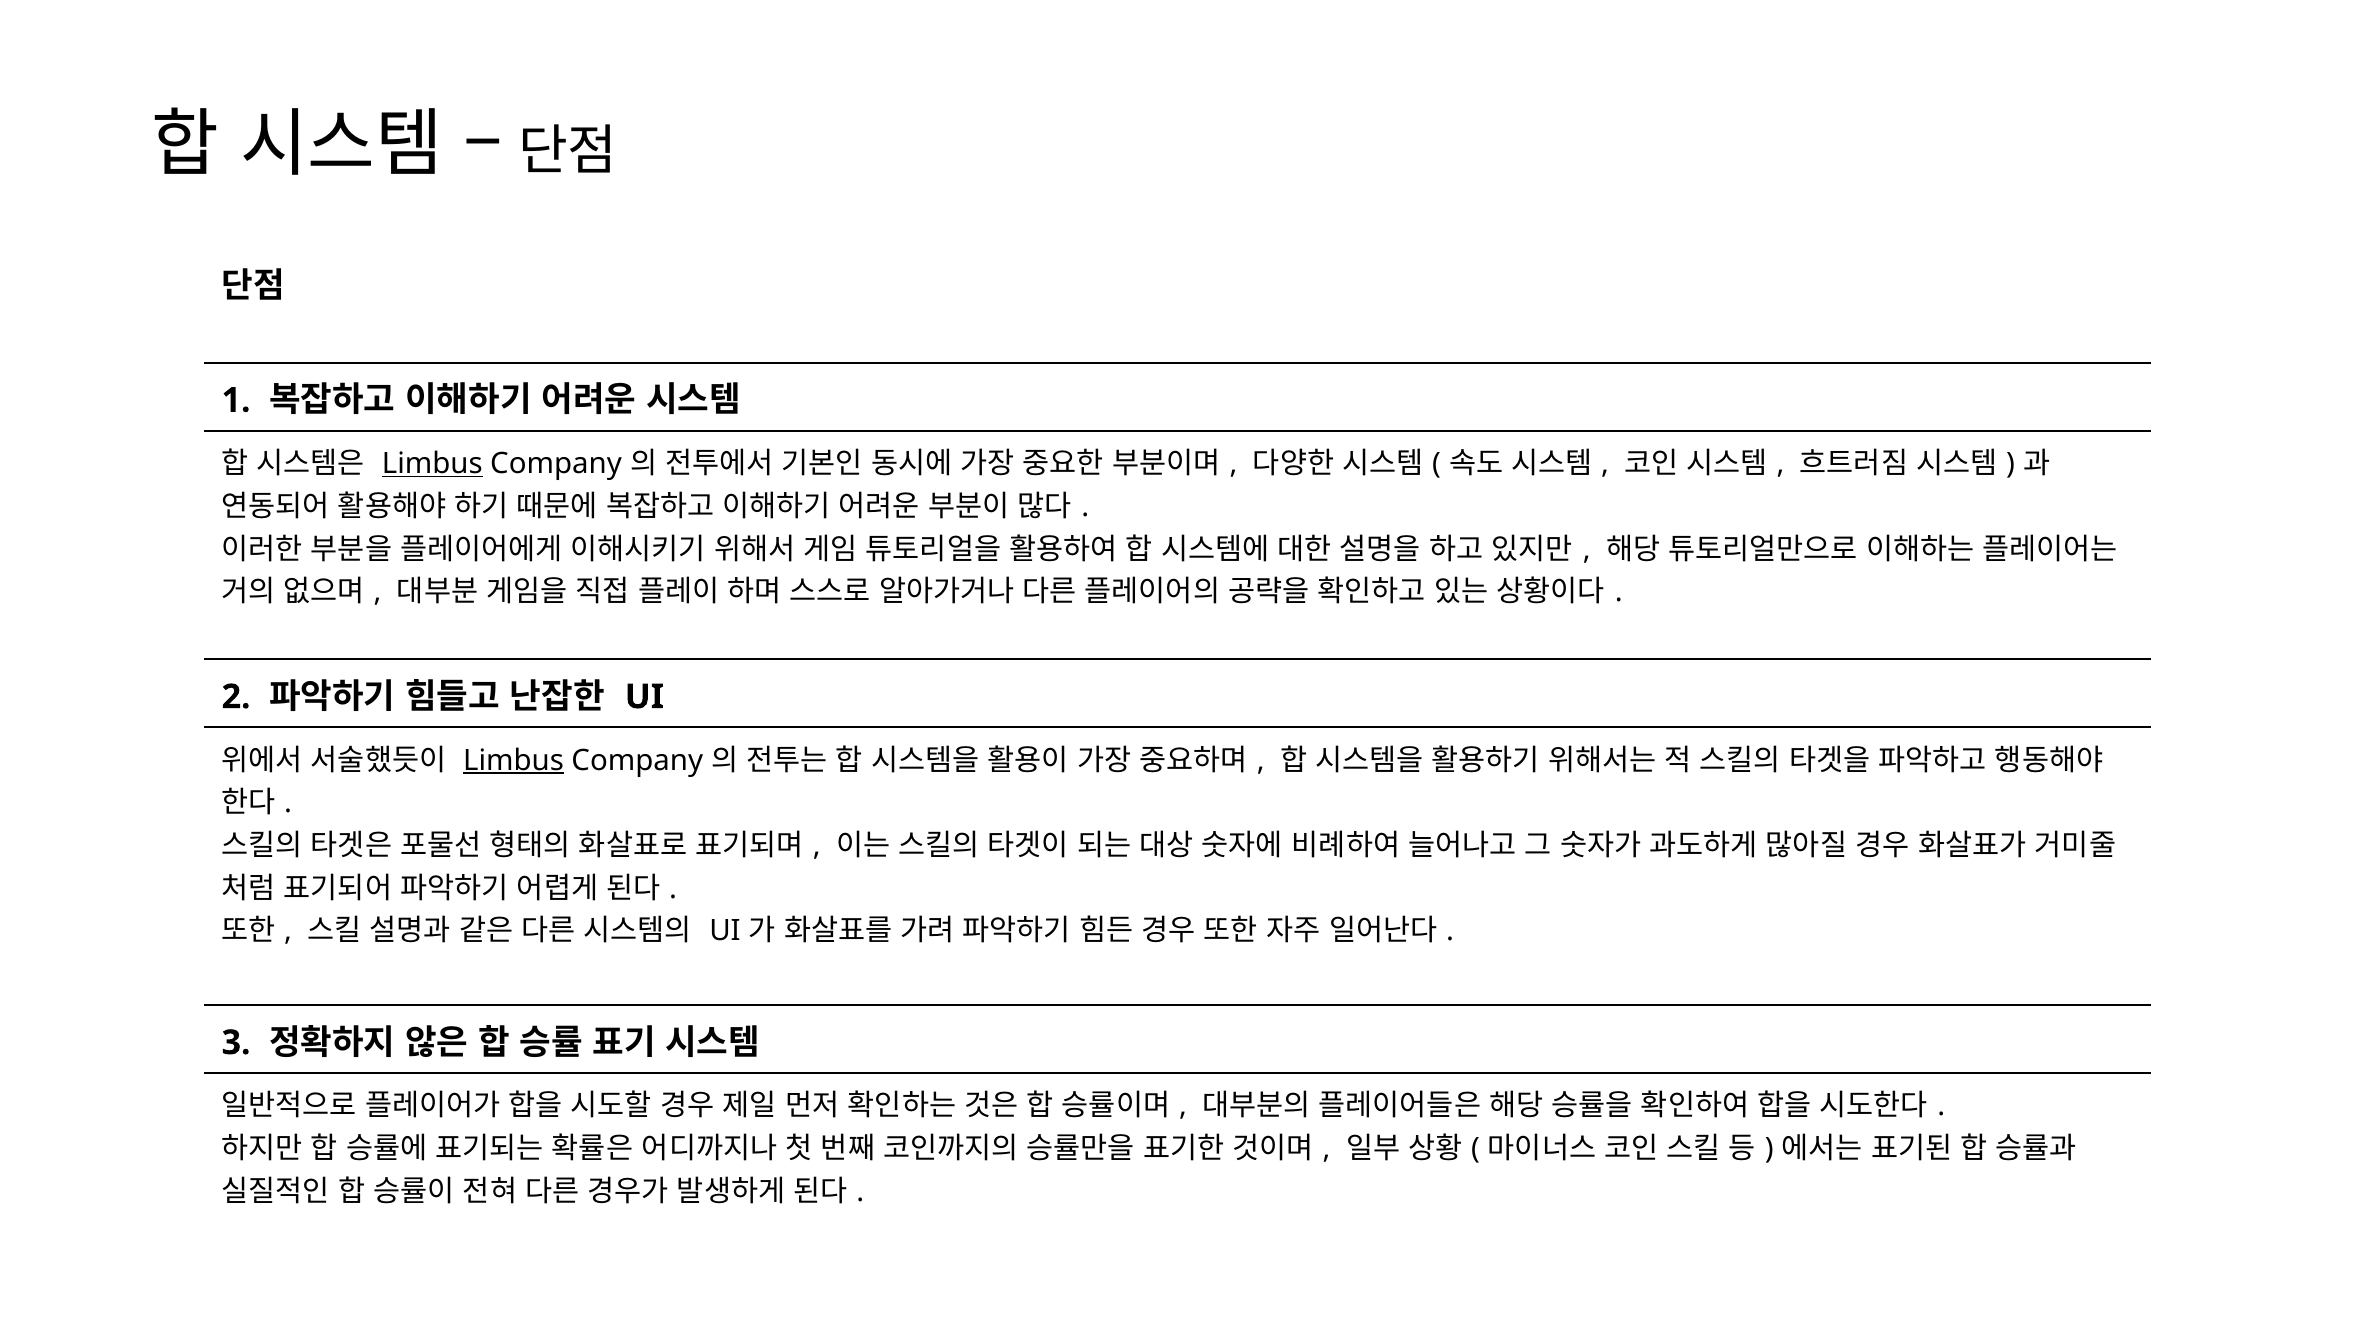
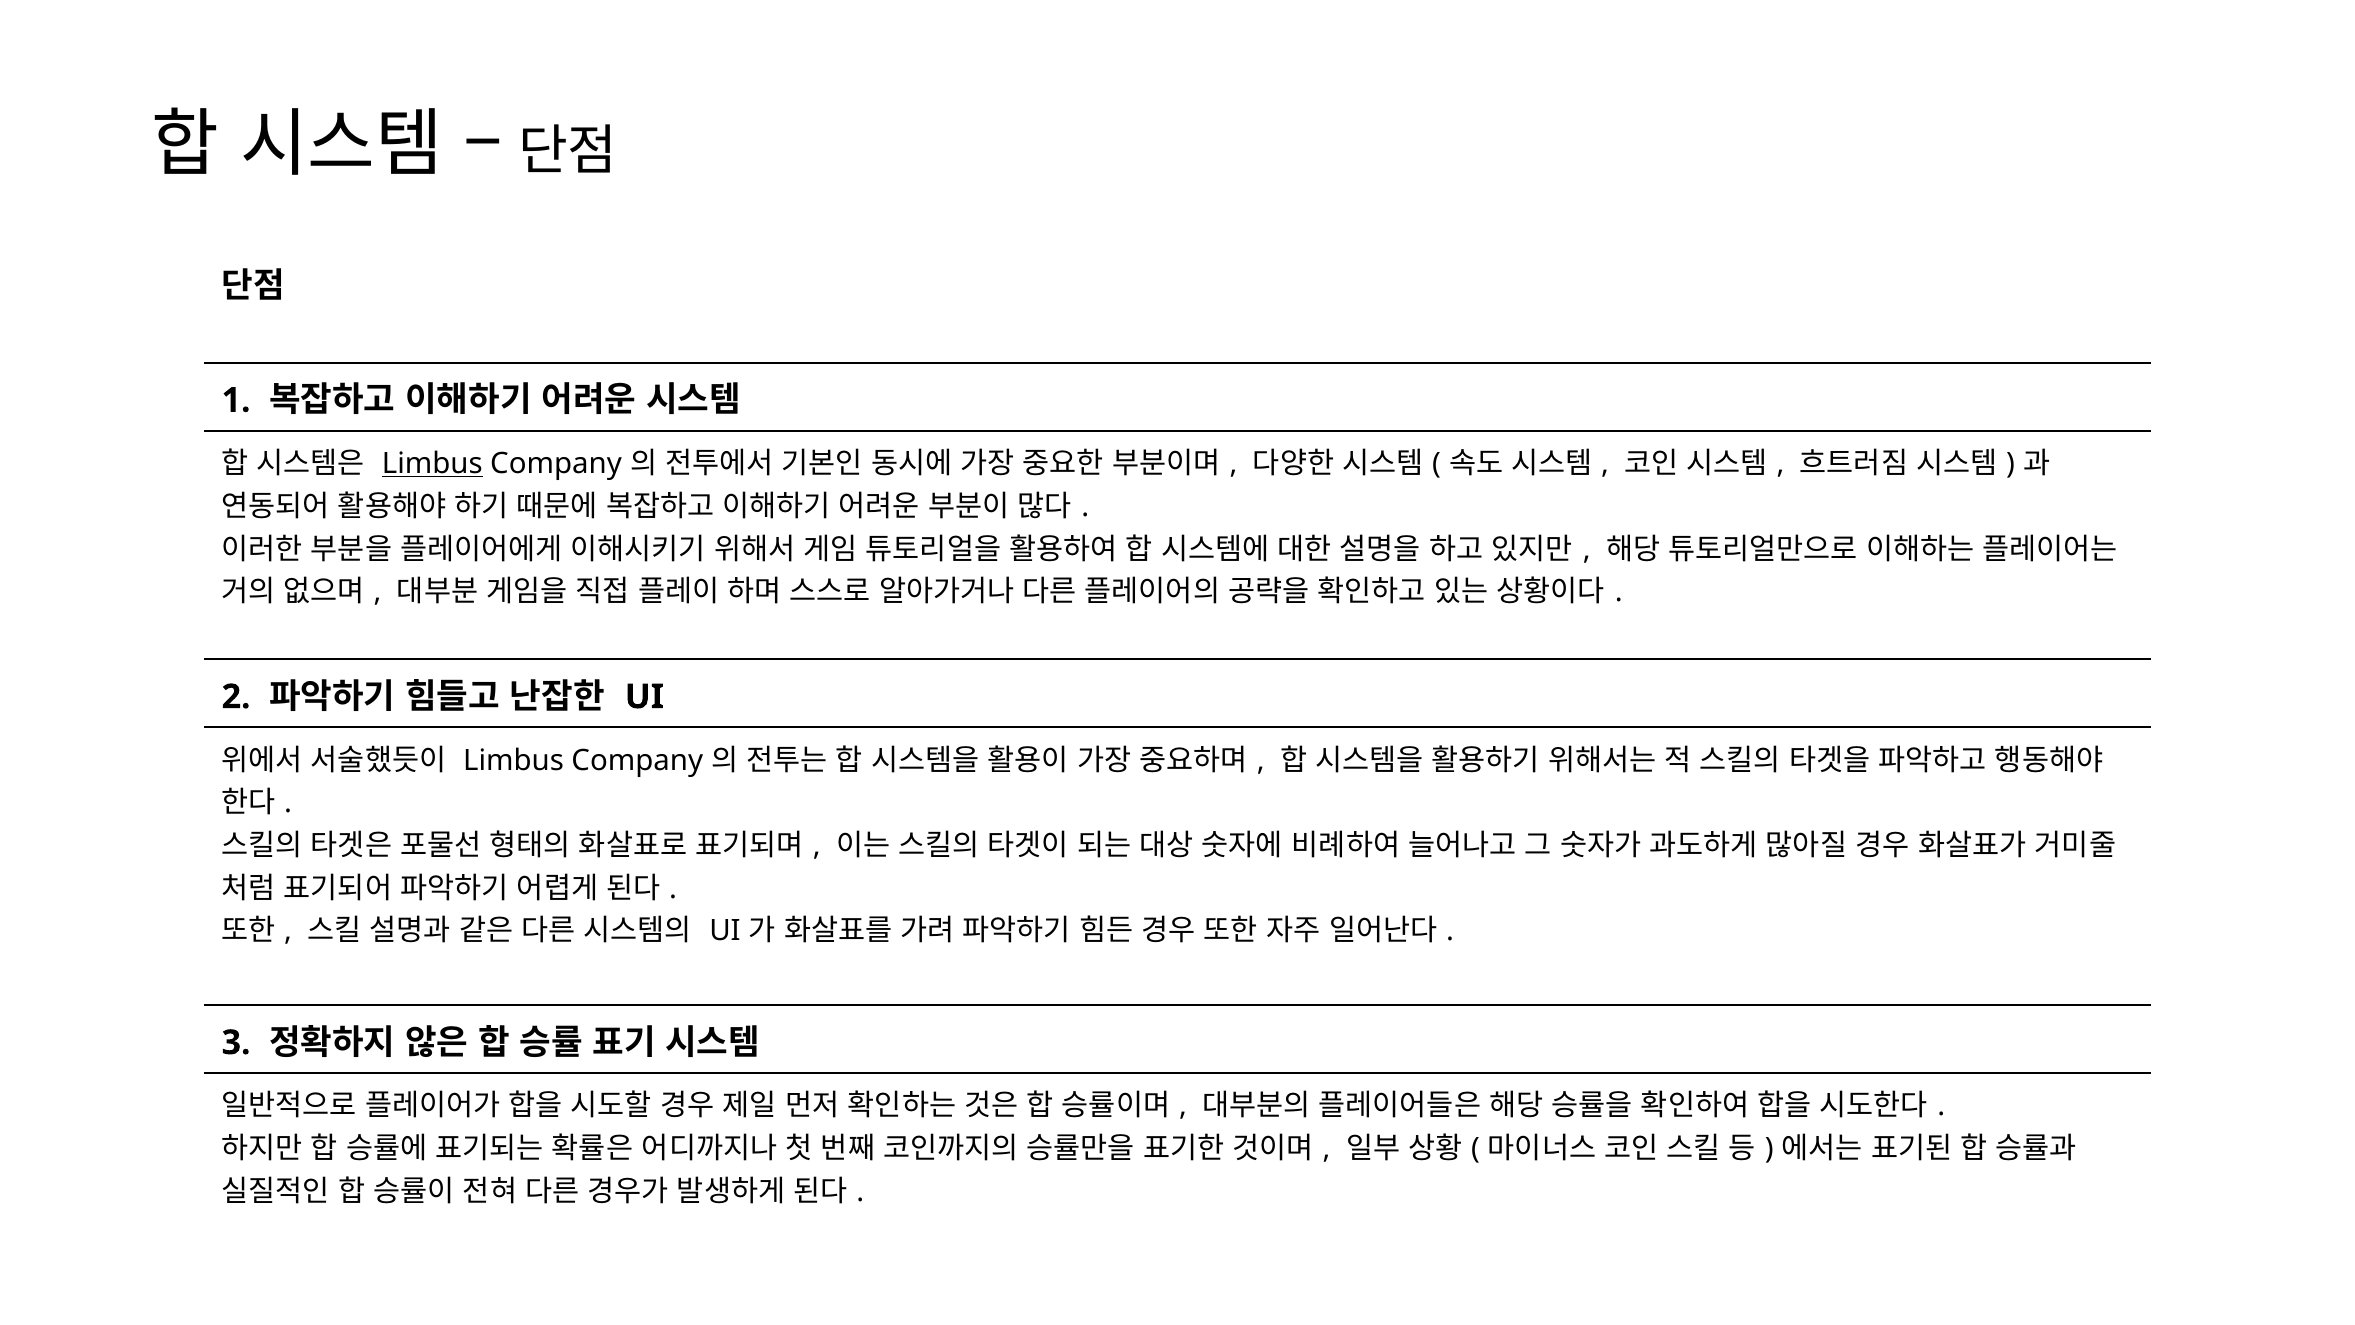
Limbus underline: present -> none (514, 760)
